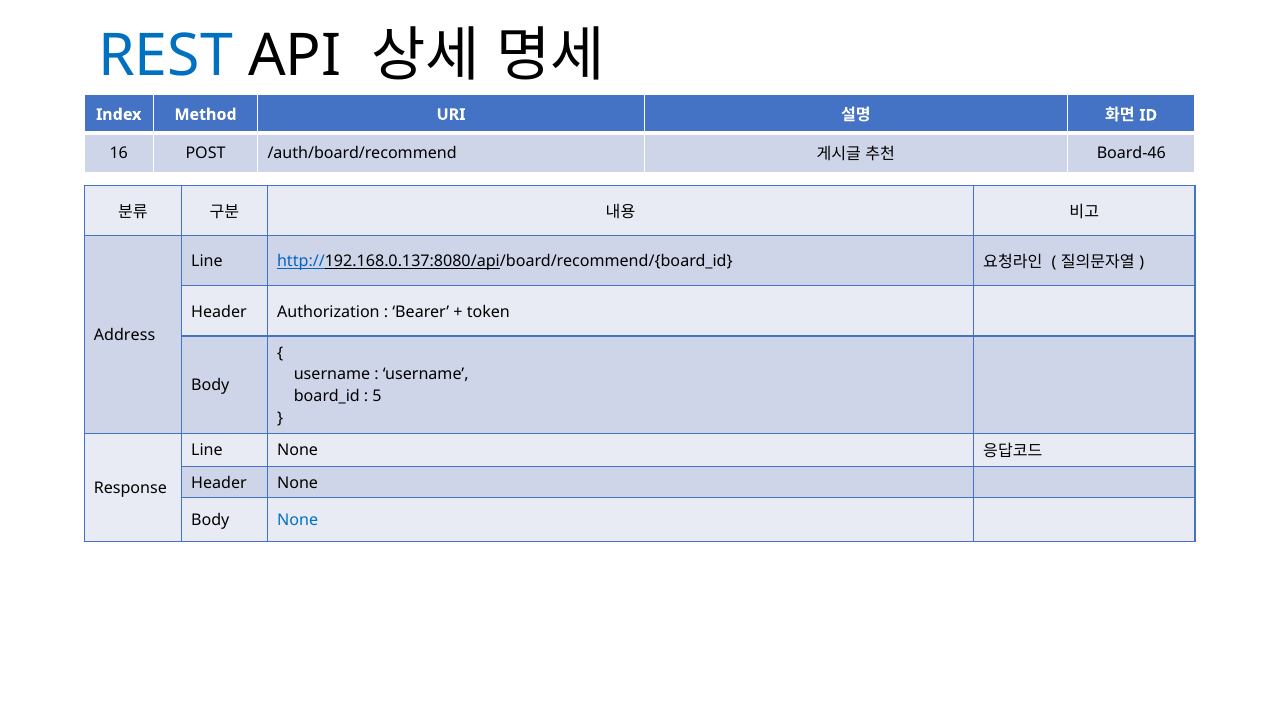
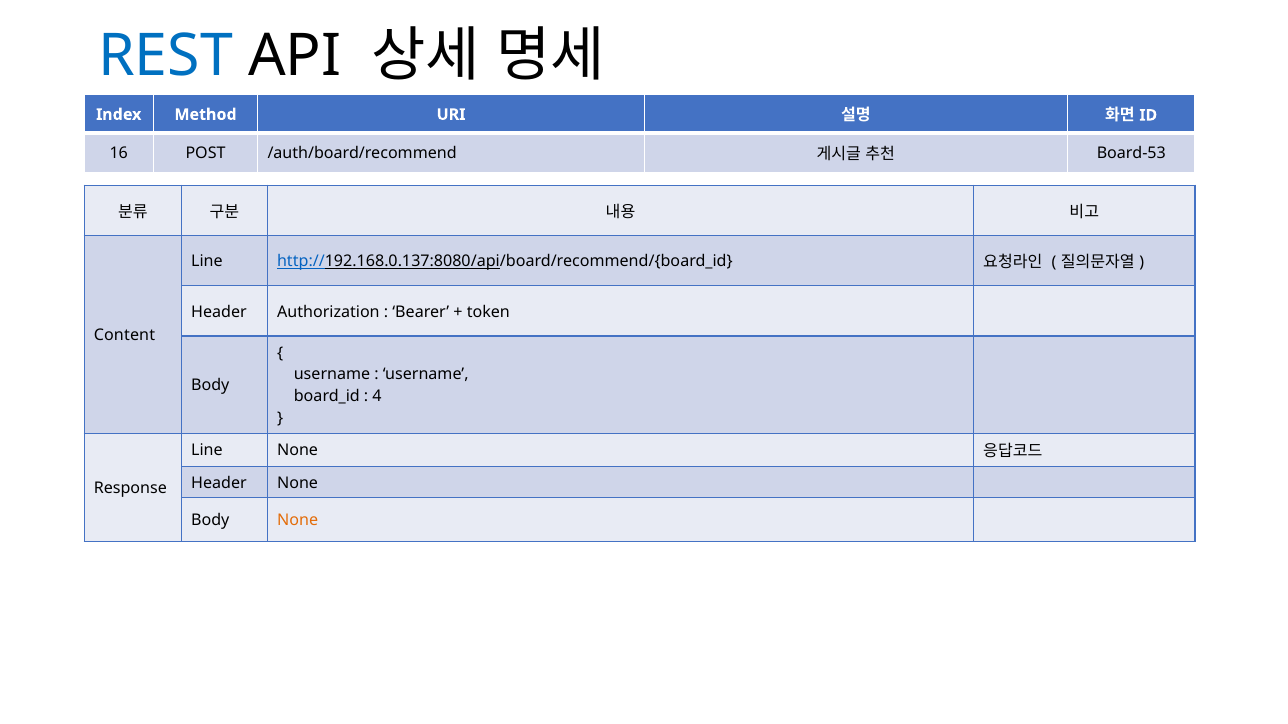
Board-46: Board-46 -> Board-53 (1131, 154)
Address: Address -> Content (124, 336)
5: 5 -> 4 (377, 397)
None colour: blue -> orange (298, 521)
